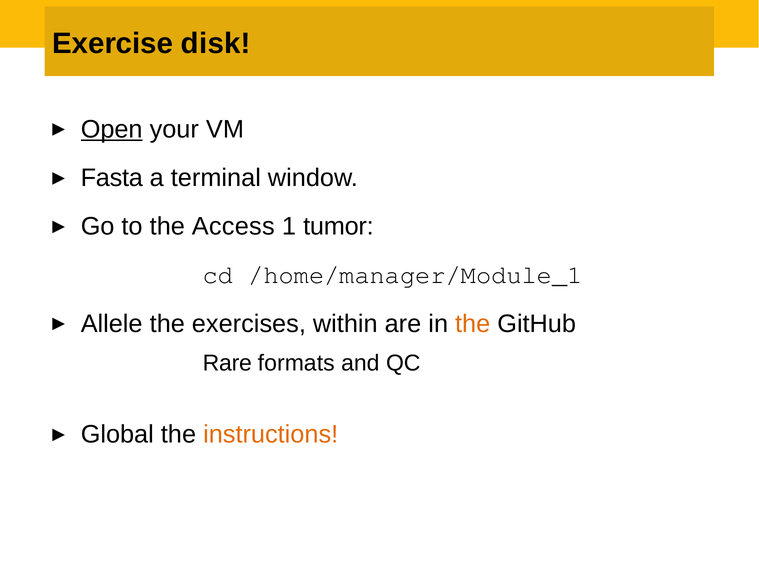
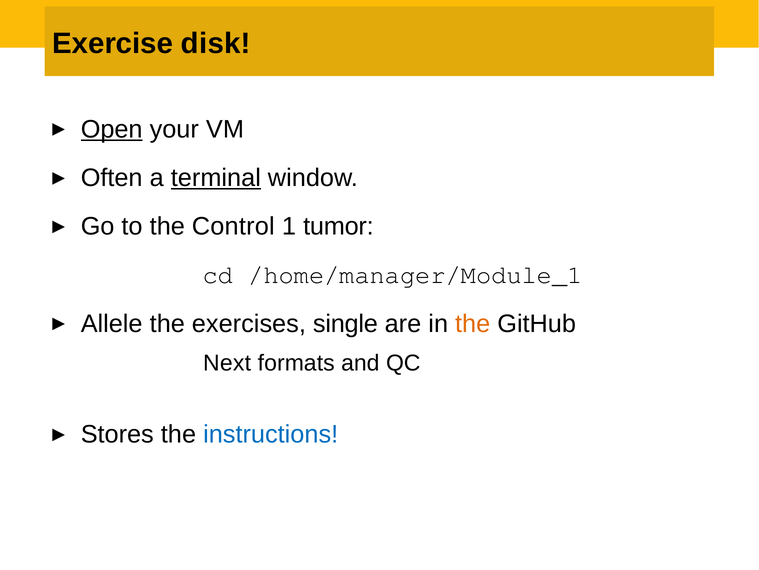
Fasta: Fasta -> Often (112, 178)
terminal underline: none -> present (216, 178)
Access: Access -> Control (233, 226)
within: within -> single (345, 324)
Rare: Rare -> Next (227, 363)
Global: Global -> Stores (117, 434)
instructions colour: orange -> blue (271, 434)
